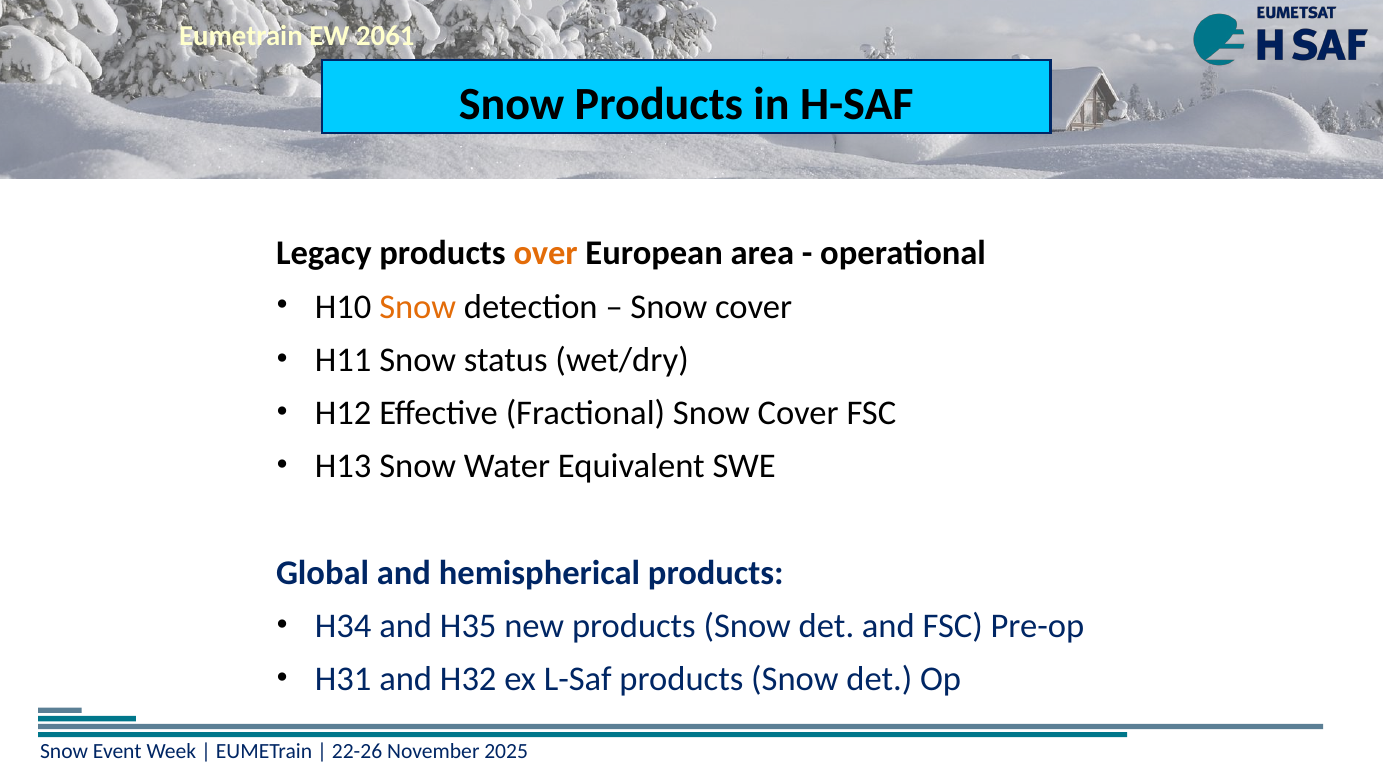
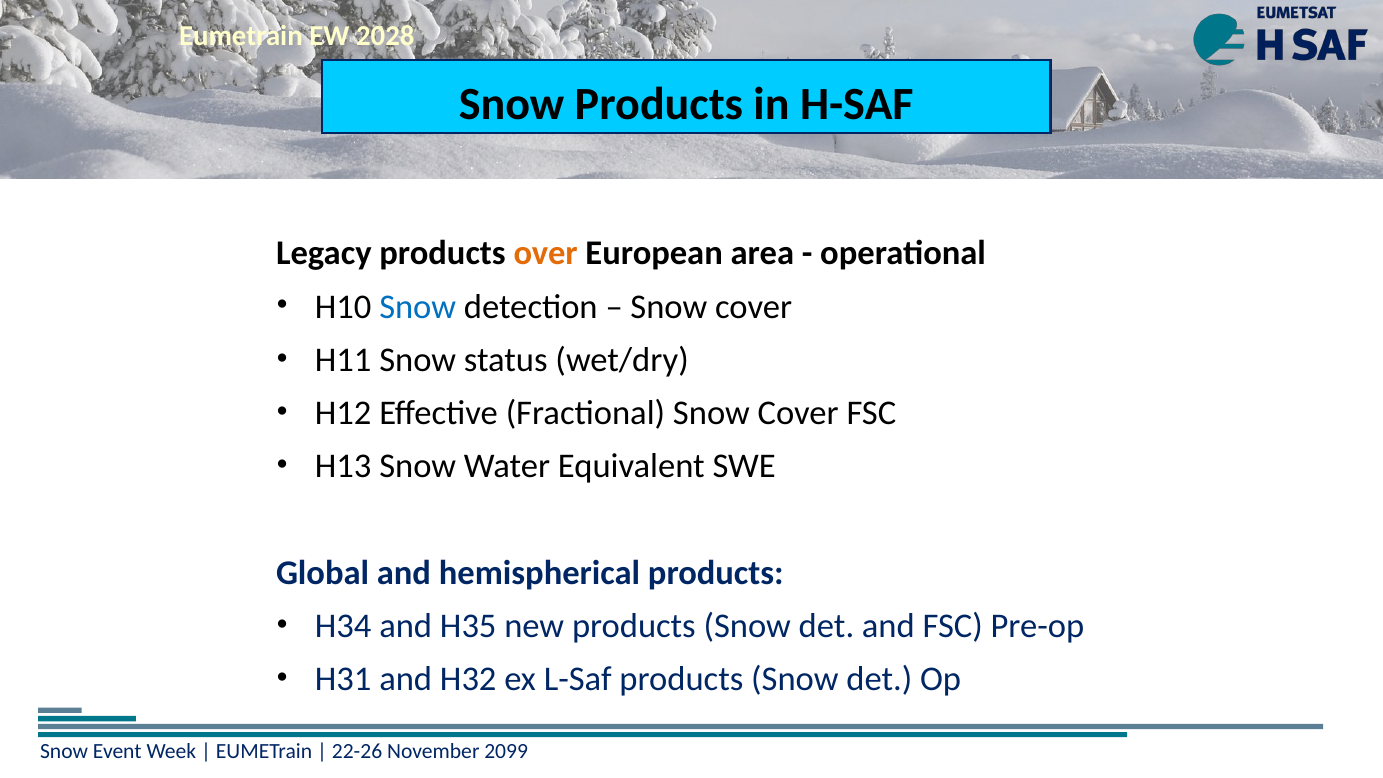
2061: 2061 -> 2028 (385, 36)
Snow colour: orange -> blue (418, 307)
2025: 2025 -> 2099 (506, 752)
